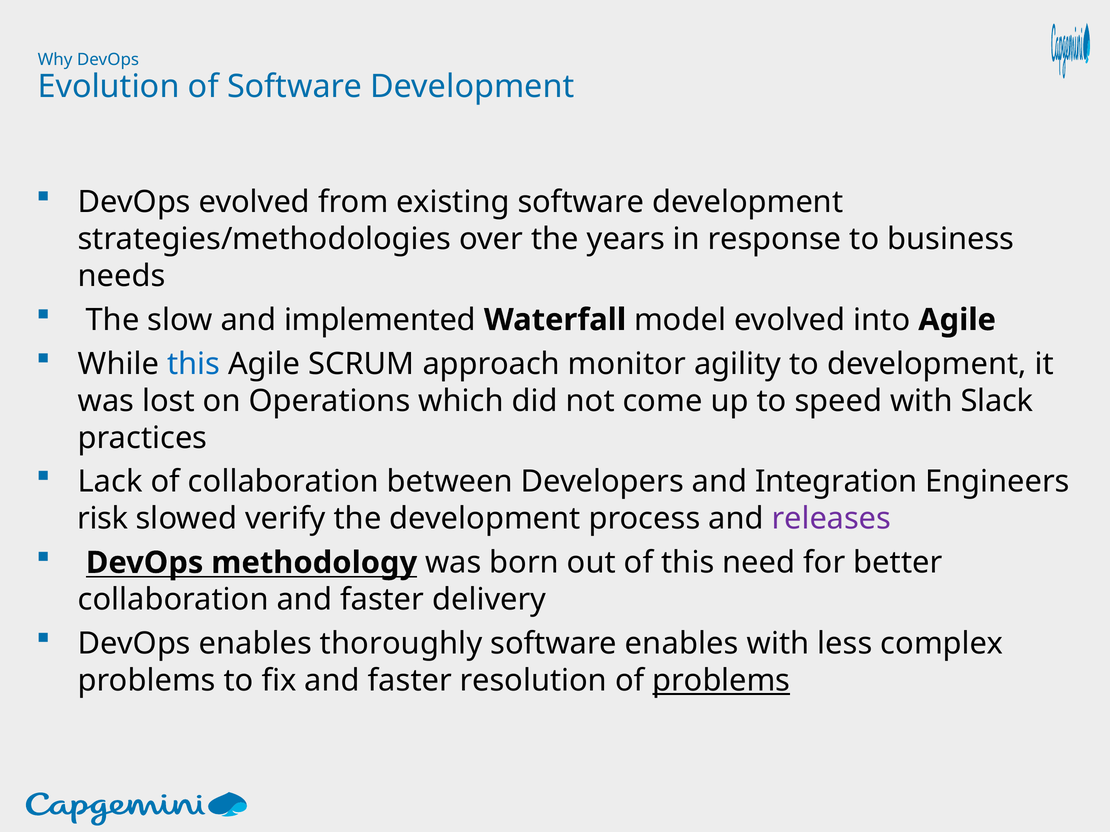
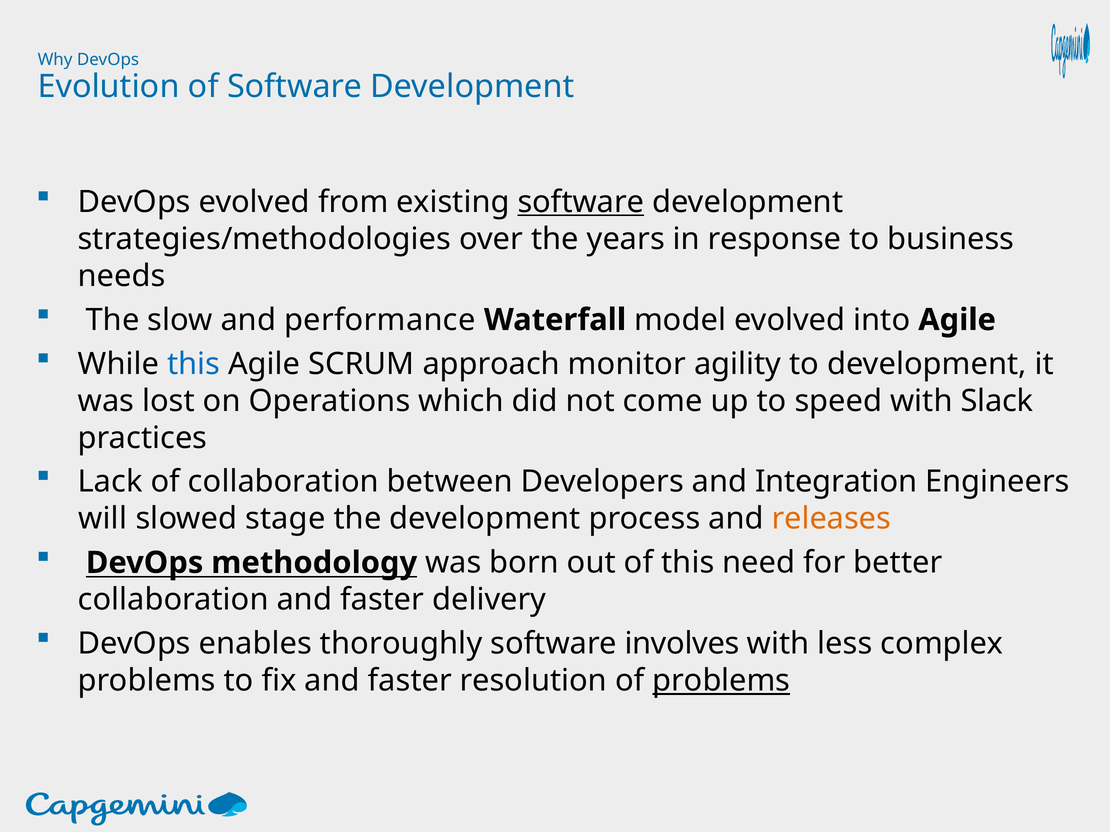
software underline: none -> present (581, 202)
implemented: implemented -> performance (380, 320)
risk: risk -> will (103, 519)
verify: verify -> stage (285, 519)
releases colour: purple -> orange (831, 519)
software enables: enables -> involves (682, 644)
